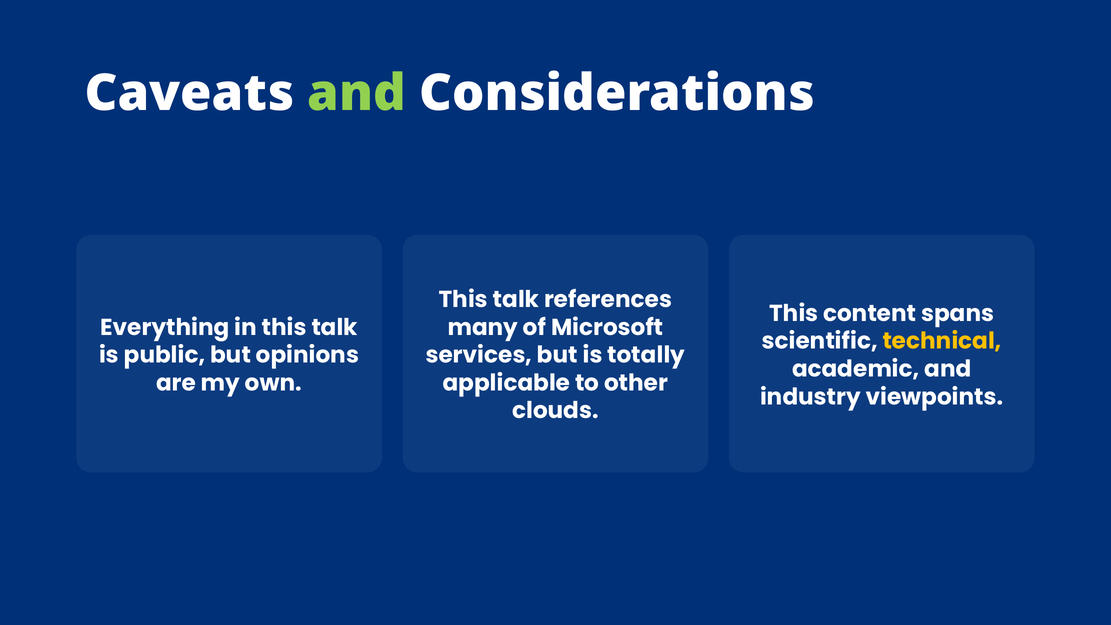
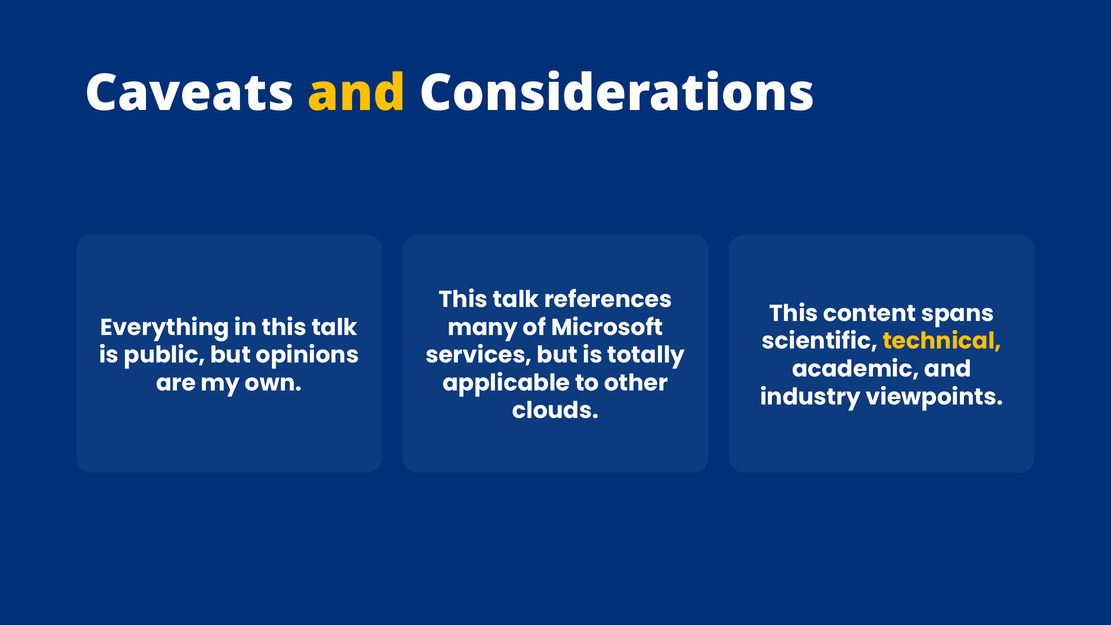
and colour: light green -> yellow (357, 93)
